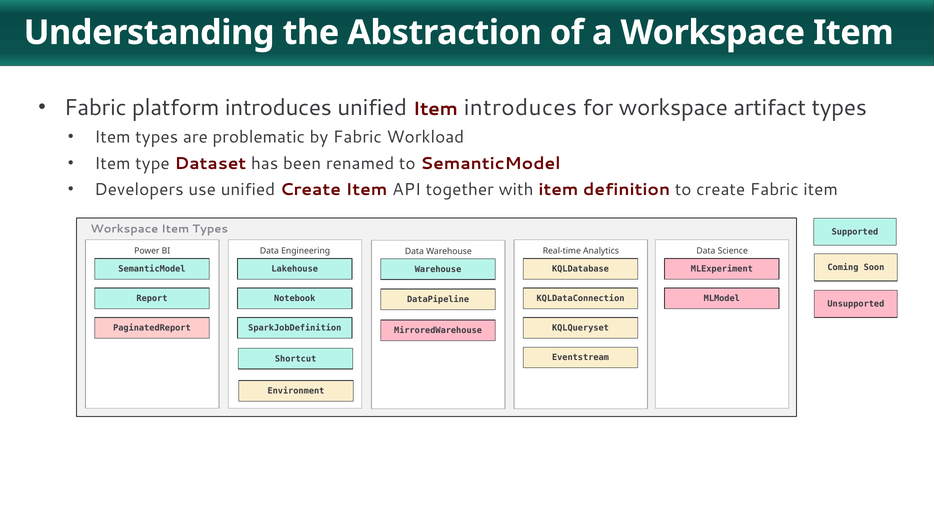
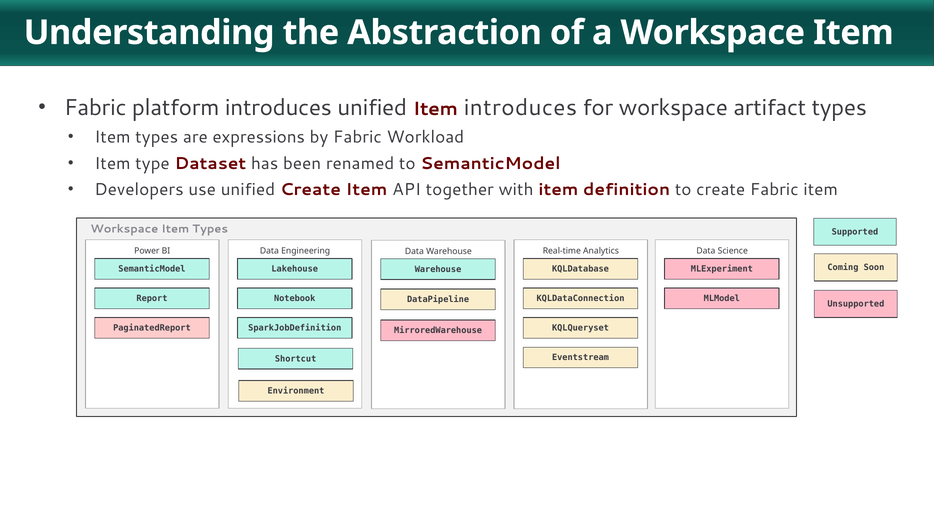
problematic: problematic -> expressions (259, 137)
